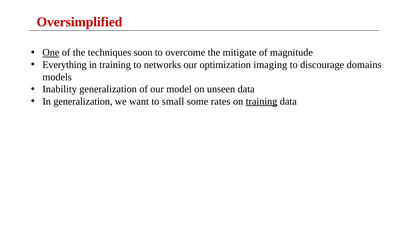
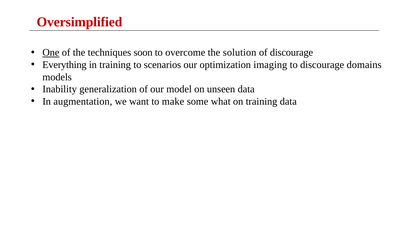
mitigate: mitigate -> solution (240, 52)
of magnitude: magnitude -> discourage (291, 52)
networks: networks -> scenarios (162, 65)
In generalization: generalization -> augmentation (83, 101)
small: small -> make (173, 101)
rates: rates -> what (221, 101)
training underline: present -> none (262, 101)
